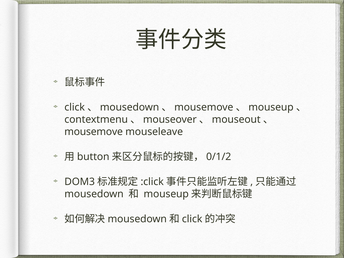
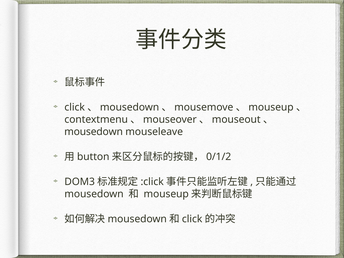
mousemove: mousemove -> mousedown (94, 132)
